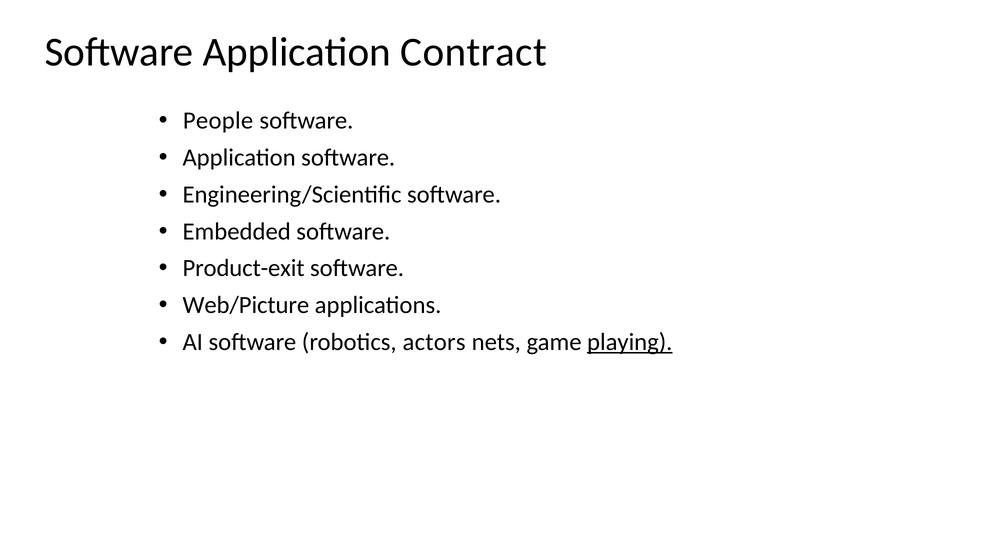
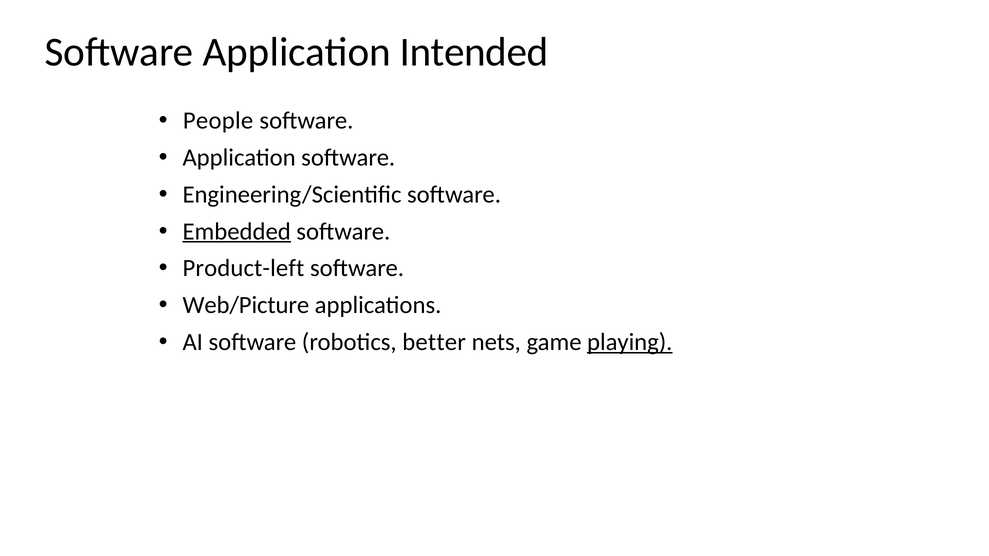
Contract: Contract -> Intended (474, 52)
Embedded underline: none -> present (237, 231)
Product-exit: Product-exit -> Product-left (243, 268)
actors: actors -> better (434, 342)
